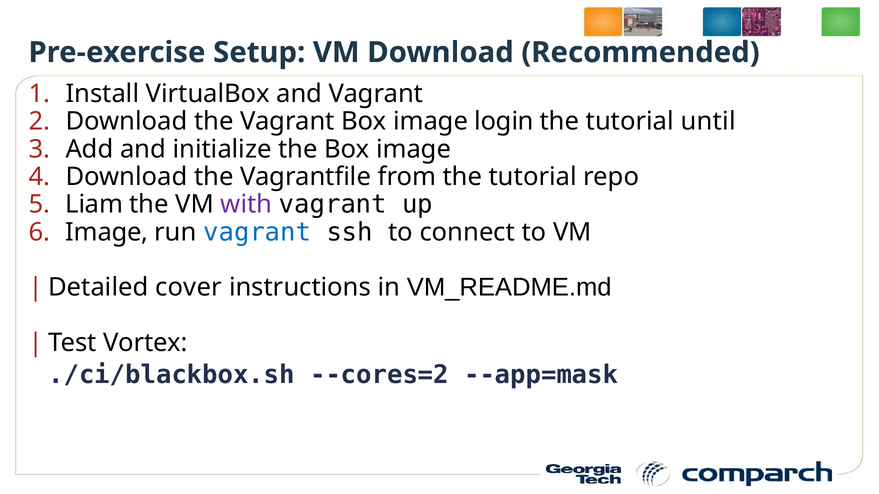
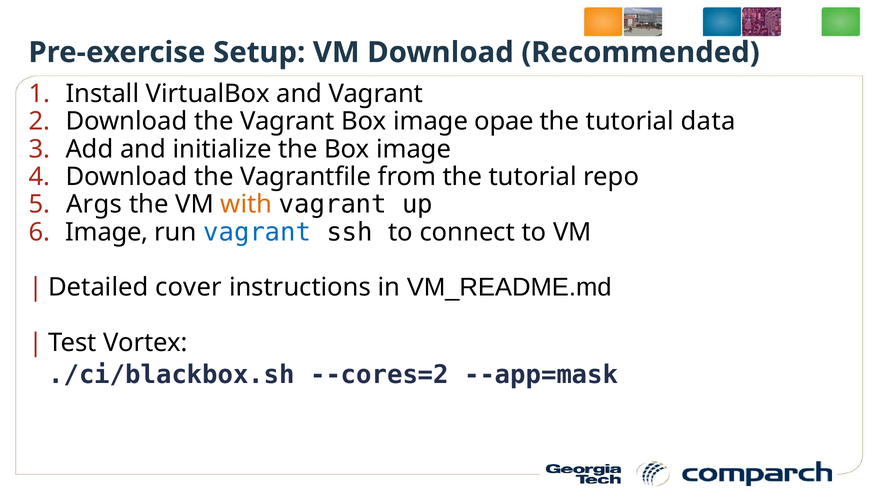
login: login -> opae (504, 122)
until: until -> data (708, 122)
Liam: Liam -> Args (94, 205)
with colour: purple -> orange (246, 205)
